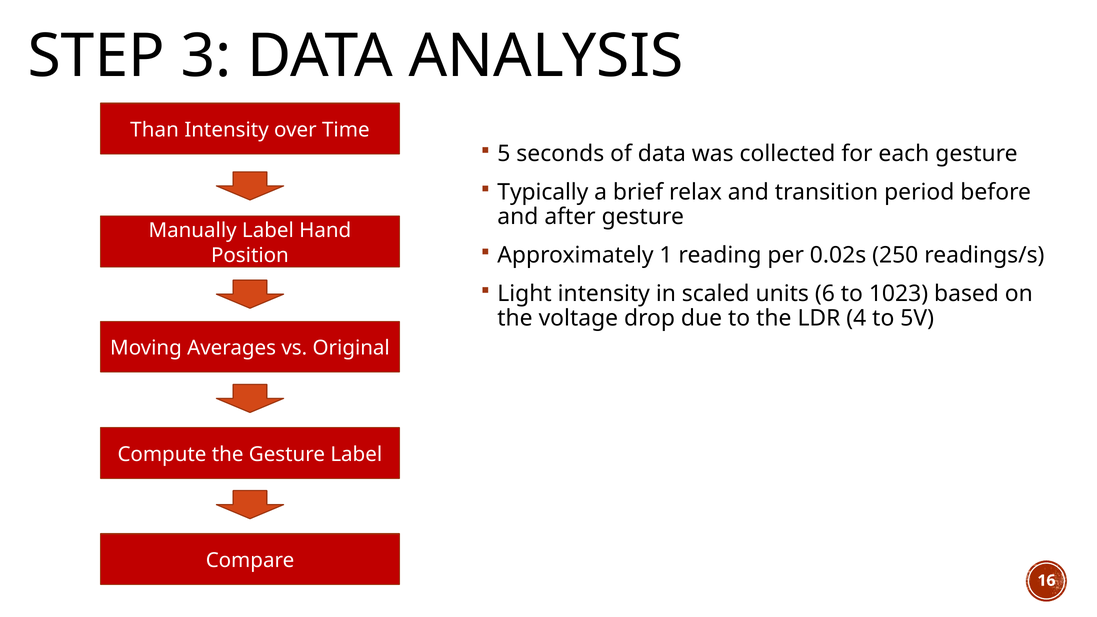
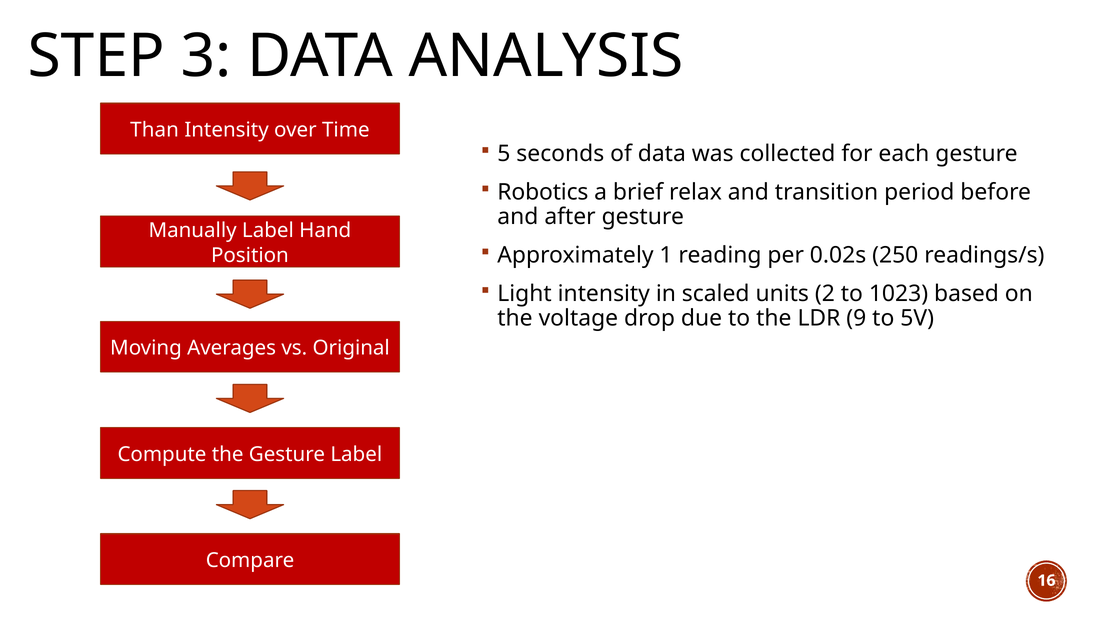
Typically: Typically -> Robotics (543, 192)
6: 6 -> 2 (825, 294)
4: 4 -> 9 (856, 318)
